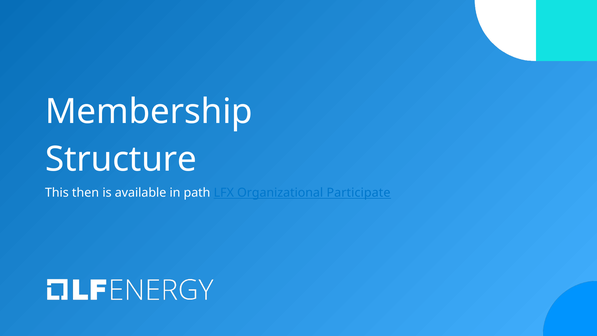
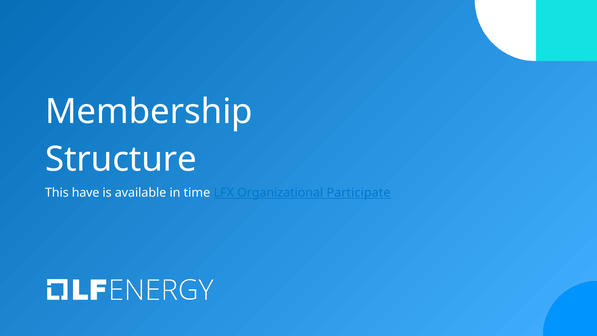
then: then -> have (86, 193)
path: path -> time (197, 193)
